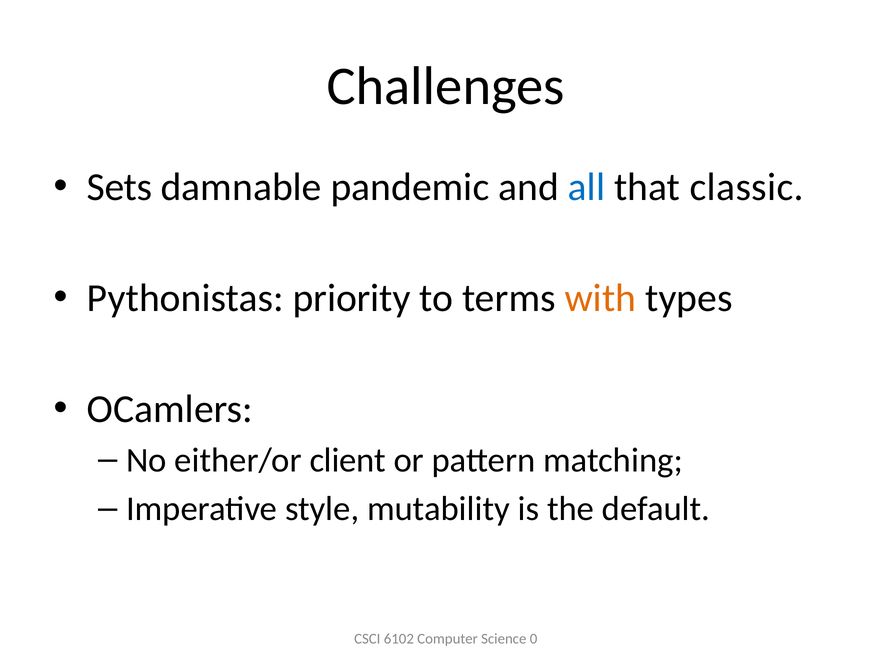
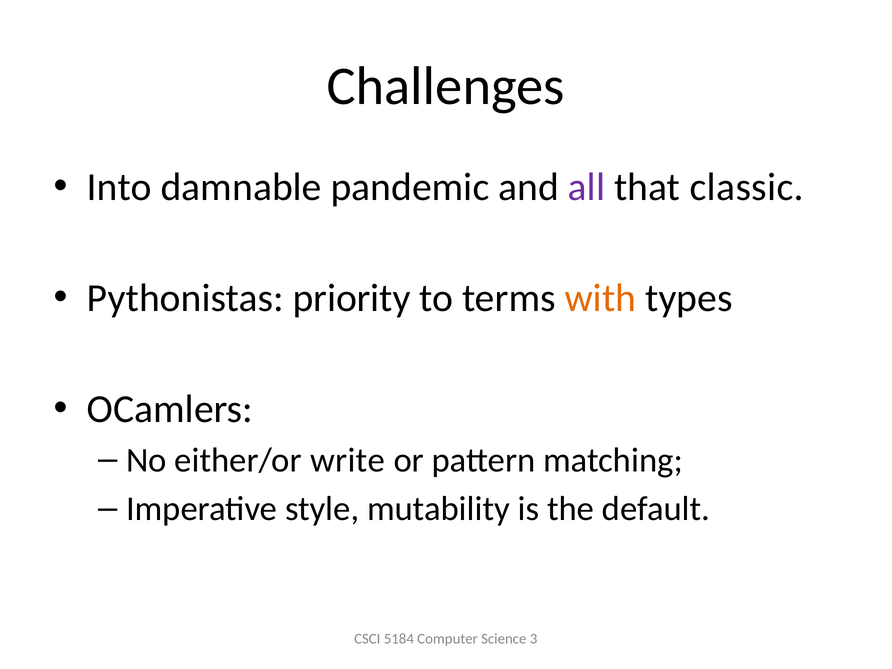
Sets: Sets -> Into (119, 187)
all colour: blue -> purple (587, 187)
client: client -> write (348, 460)
6102: 6102 -> 5184 (399, 639)
0: 0 -> 3 (534, 639)
